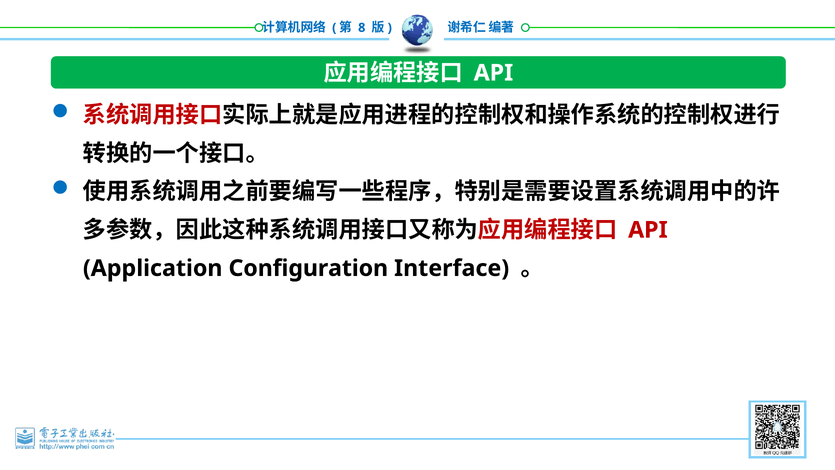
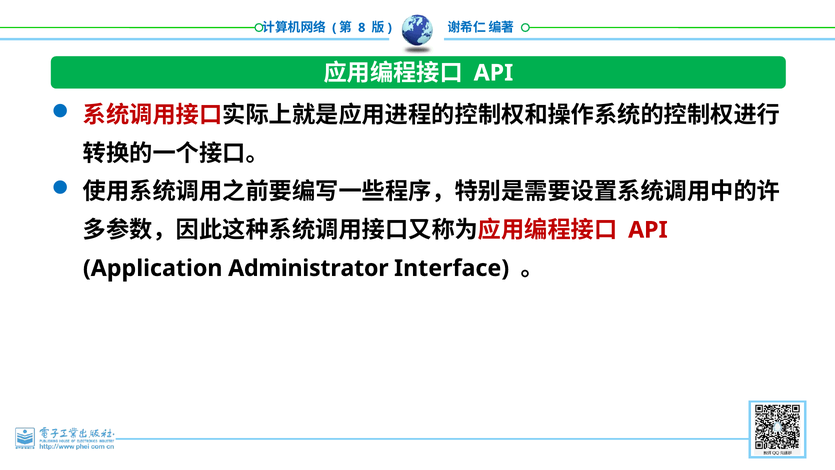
Configuration: Configuration -> Administrator (308, 268)
